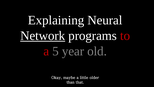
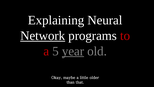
year underline: none -> present (73, 51)
